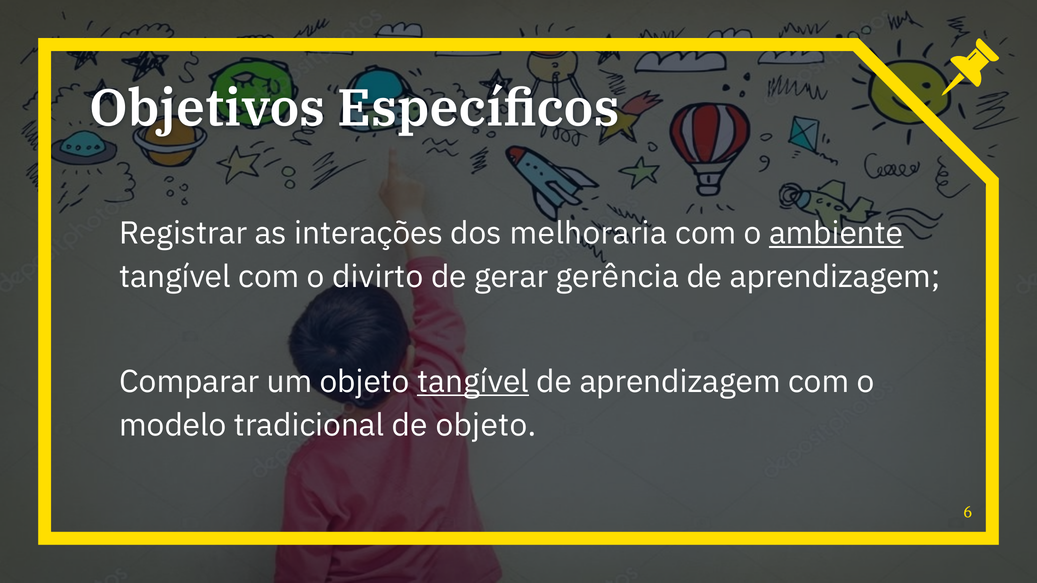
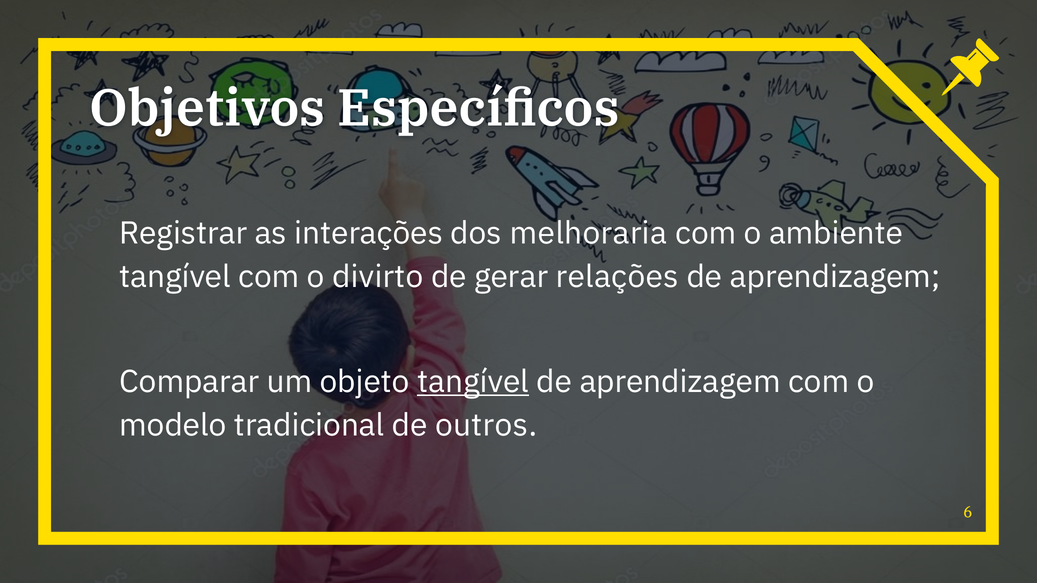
ambiente underline: present -> none (836, 233)
gerência: gerência -> relações (617, 277)
de objeto: objeto -> outros (486, 426)
